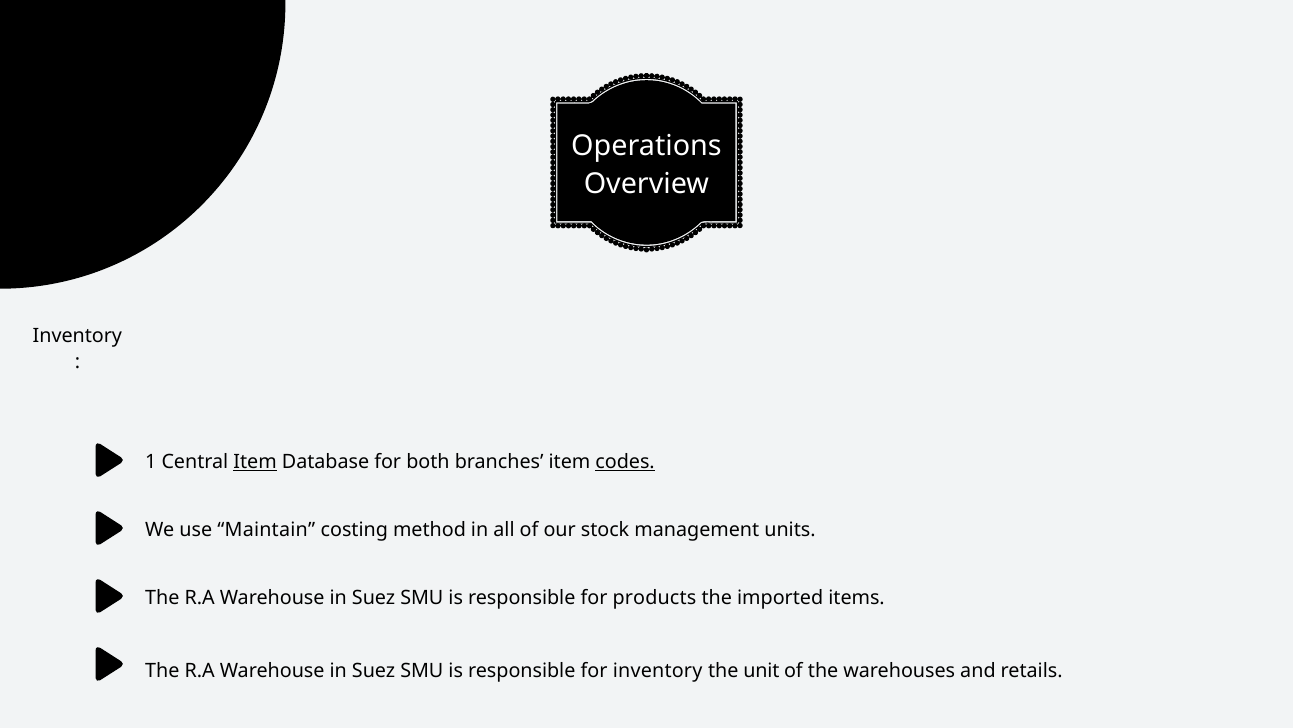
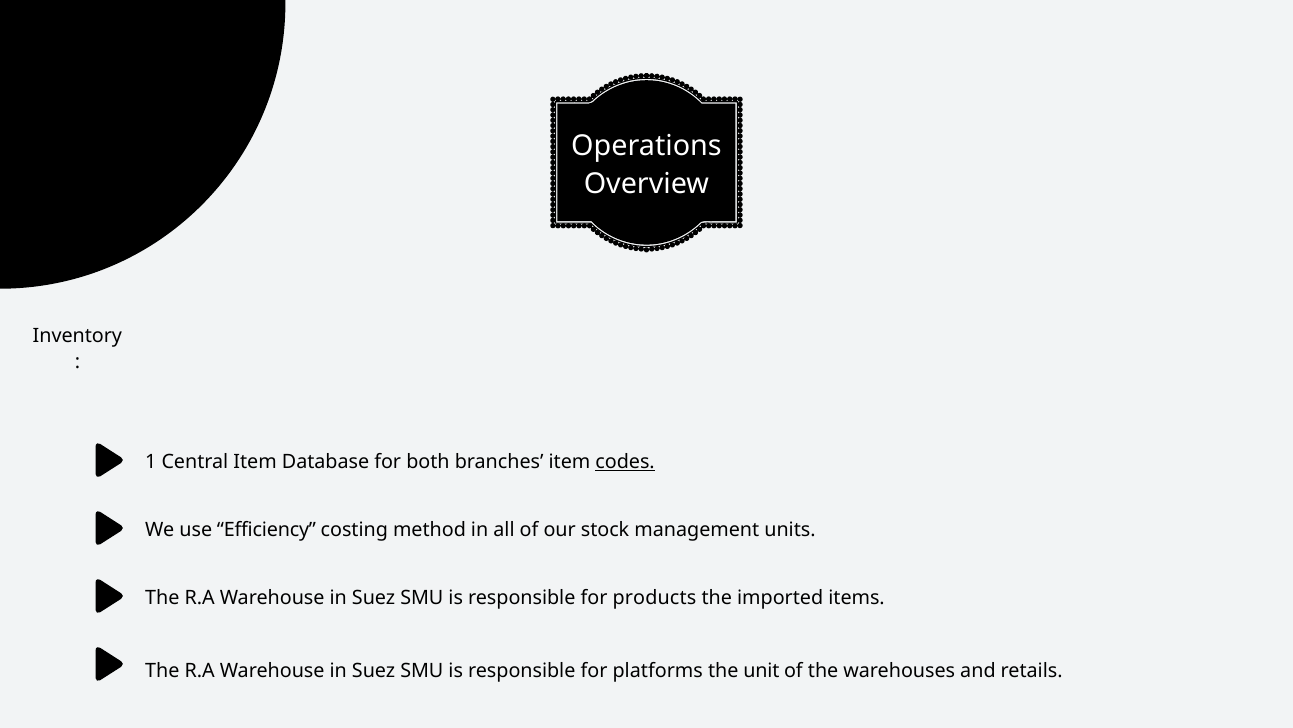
Item underline: present -> none (255, 462)
Maintain: Maintain -> Efficiency (266, 530)
for inventory: inventory -> platforms (658, 671)
